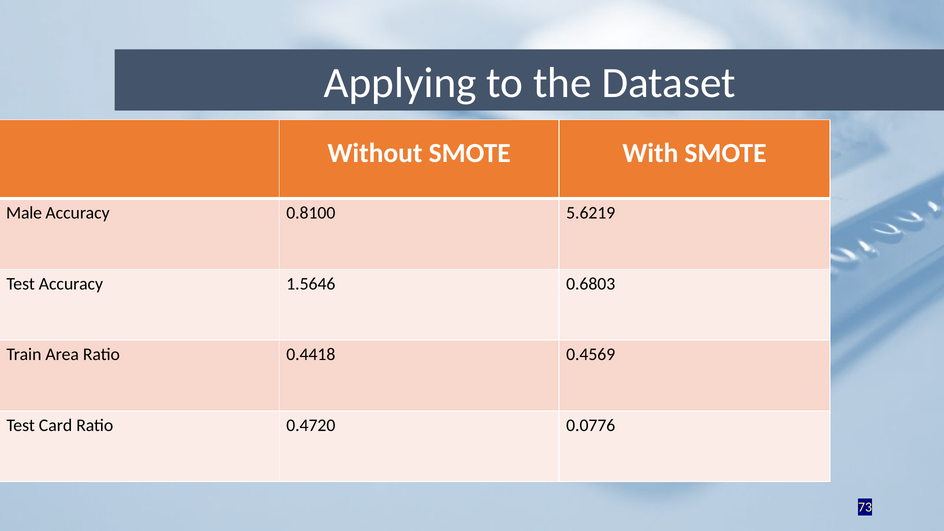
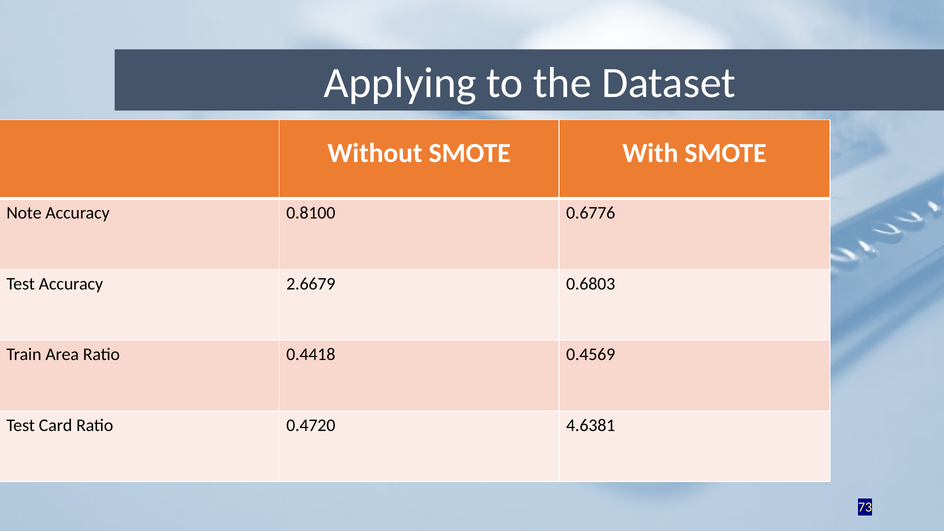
Male: Male -> Note (24, 213)
5.6219: 5.6219 -> 0.6776 (591, 213)
1.5646: 1.5646 -> 2.6679 (311, 284)
0.0776: 0.0776 -> 4.6381 (591, 425)
